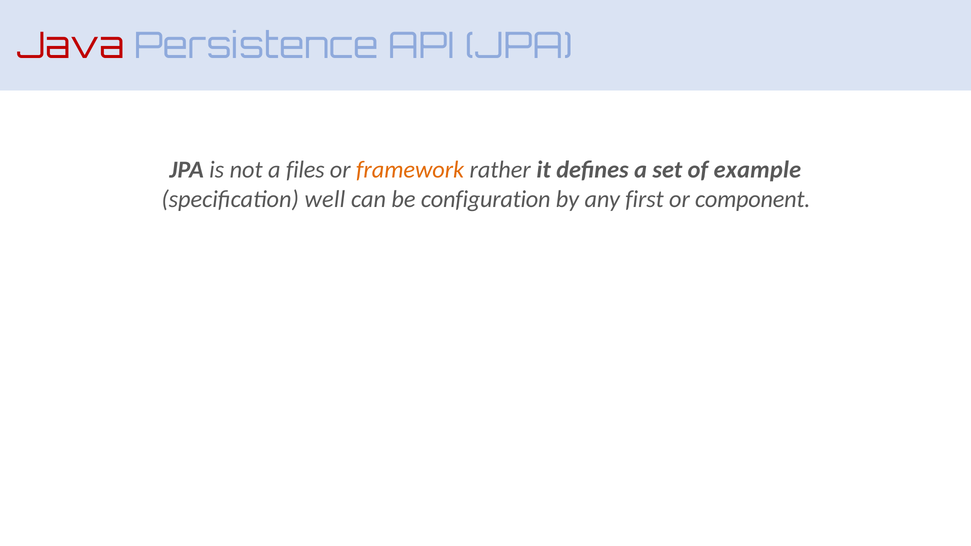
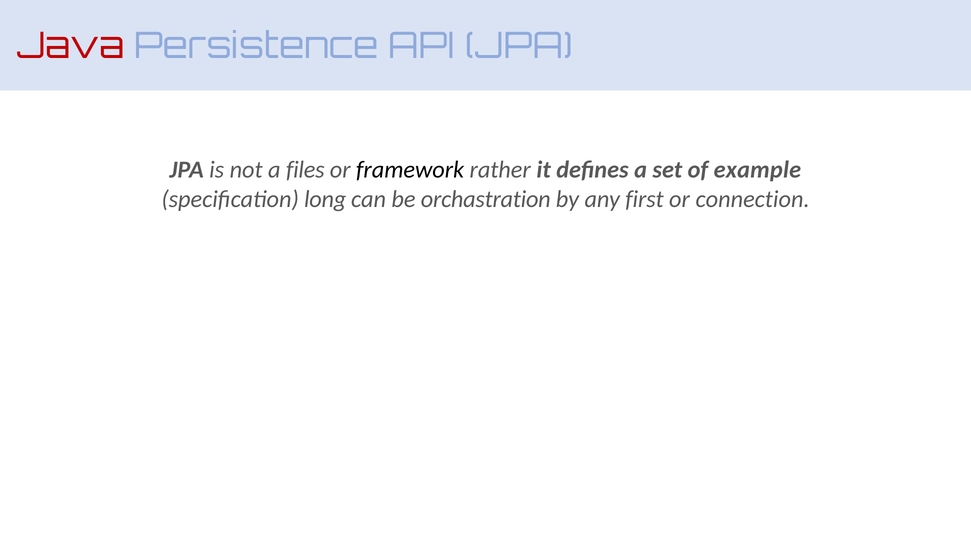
framework colour: orange -> black (410, 170)
well: well -> long (325, 199)
configuration: configuration -> orchastration (486, 199)
component: component -> connection (753, 199)
